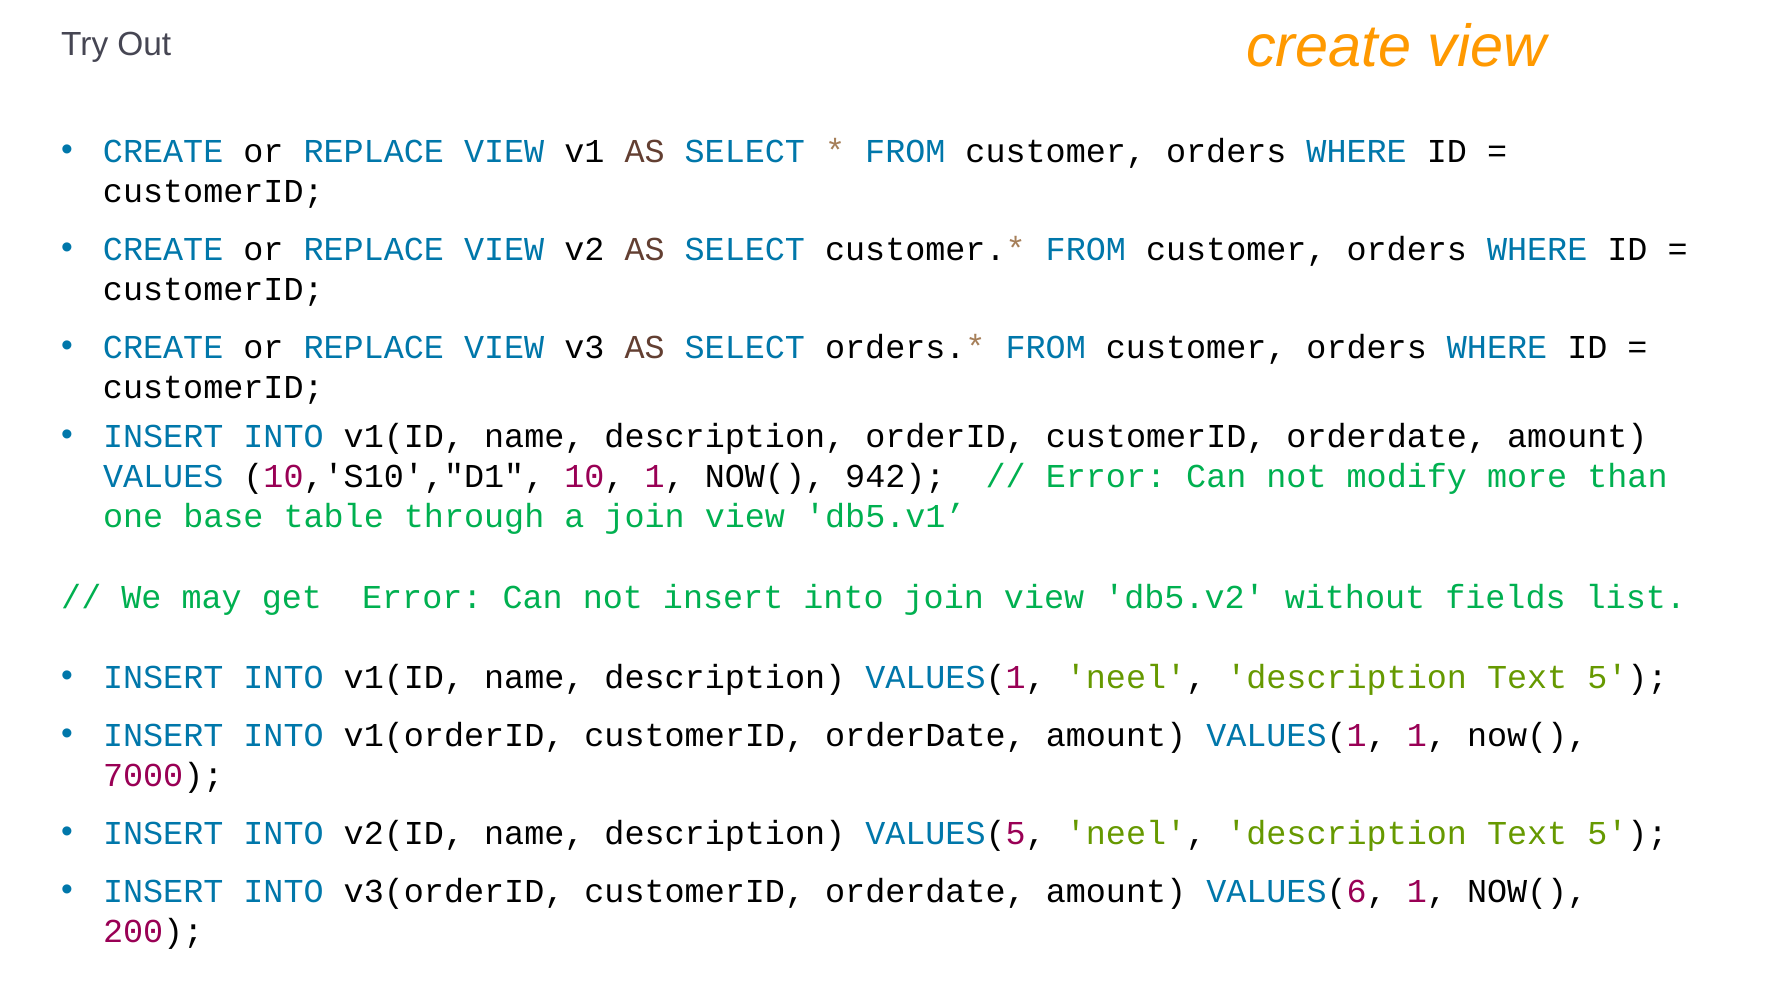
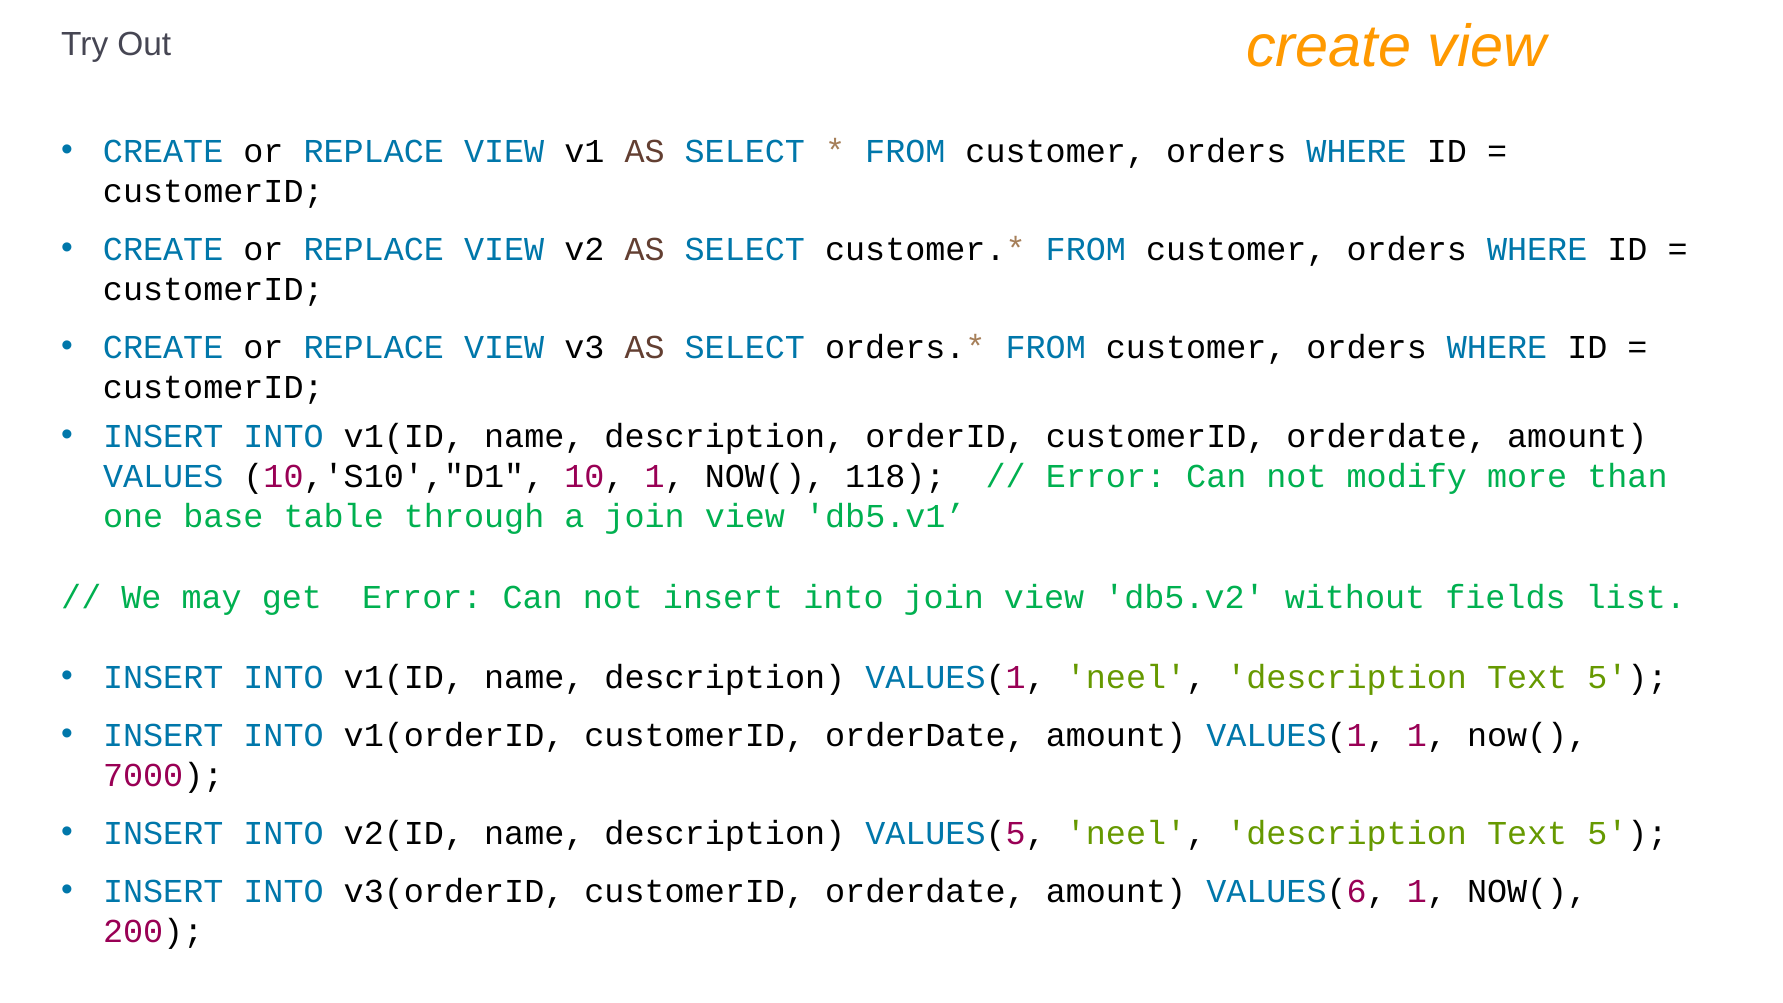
942: 942 -> 118 (895, 477)
